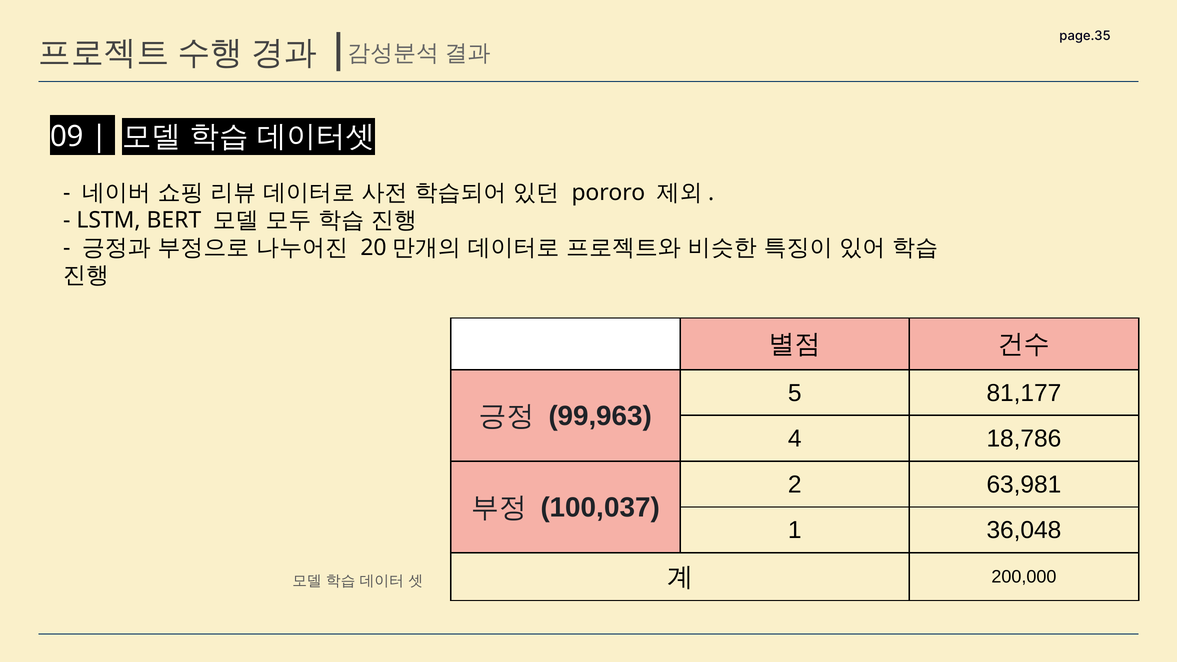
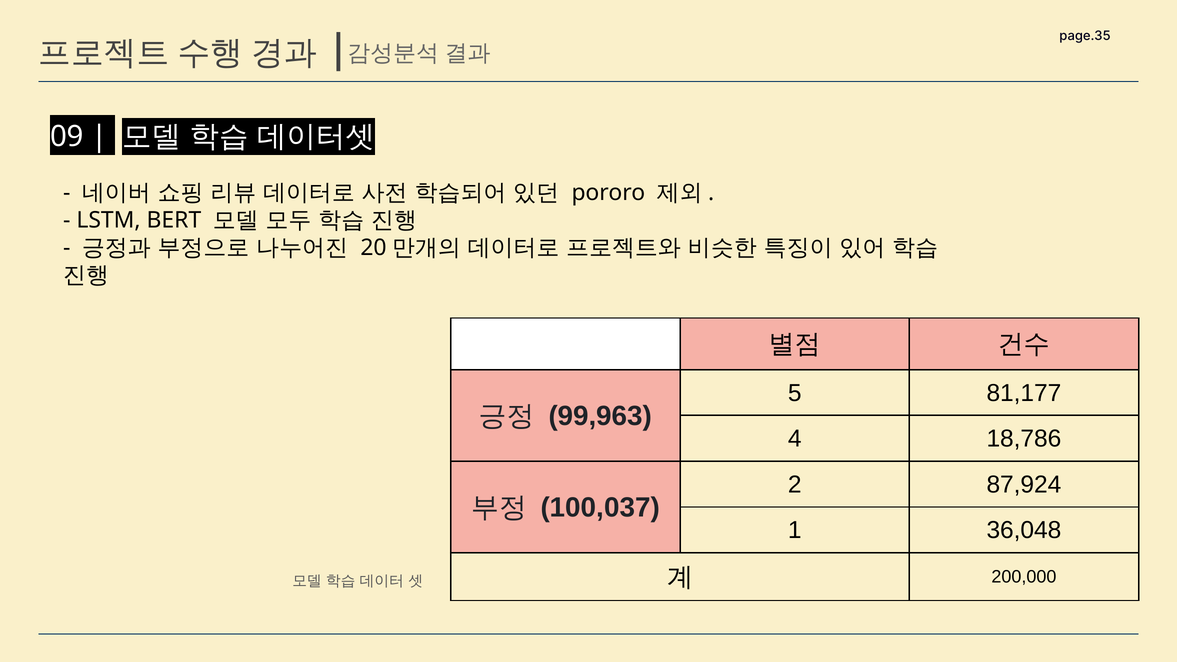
63,981: 63,981 -> 87,924 (1024, 485)
